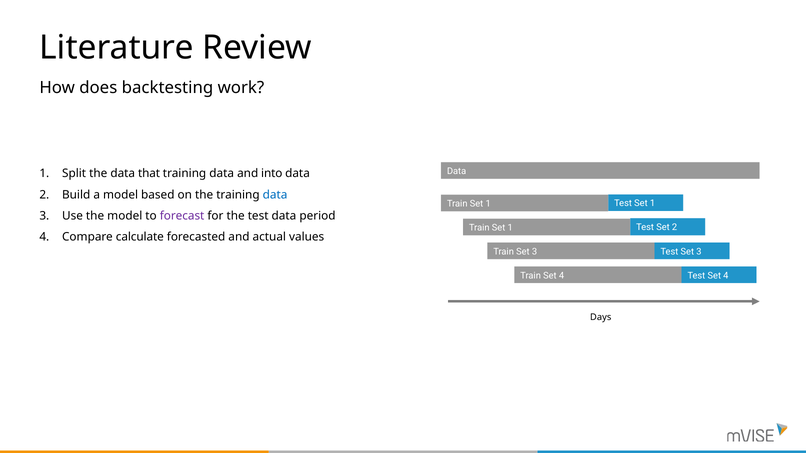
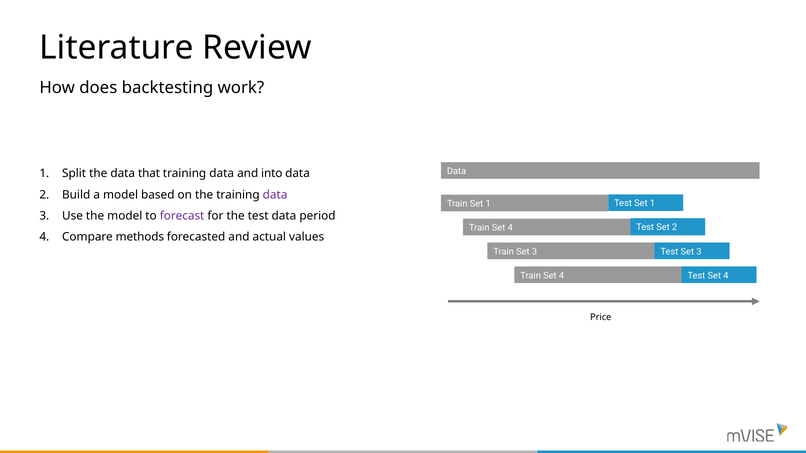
data colour: blue -> purple (275, 195)
1: 1 -> 4 (510, 228)
calculate: calculate -> methods (140, 237)
Days: Days -> Price (601, 317)
